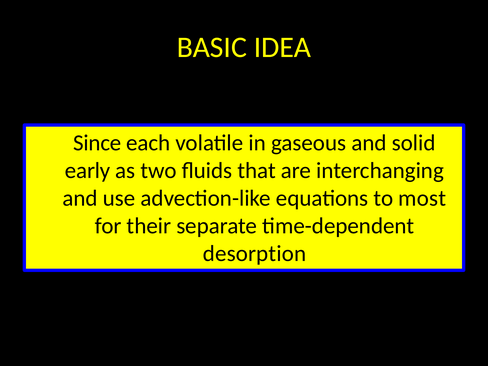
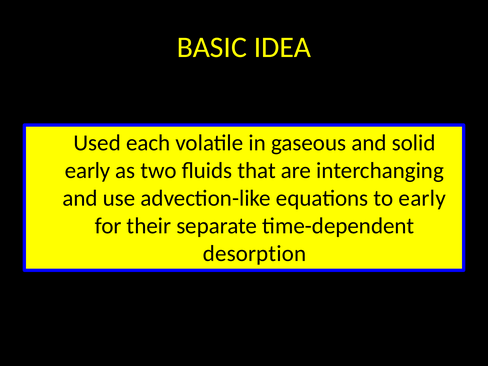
Since: Since -> Used (97, 143)
to most: most -> early (422, 198)
